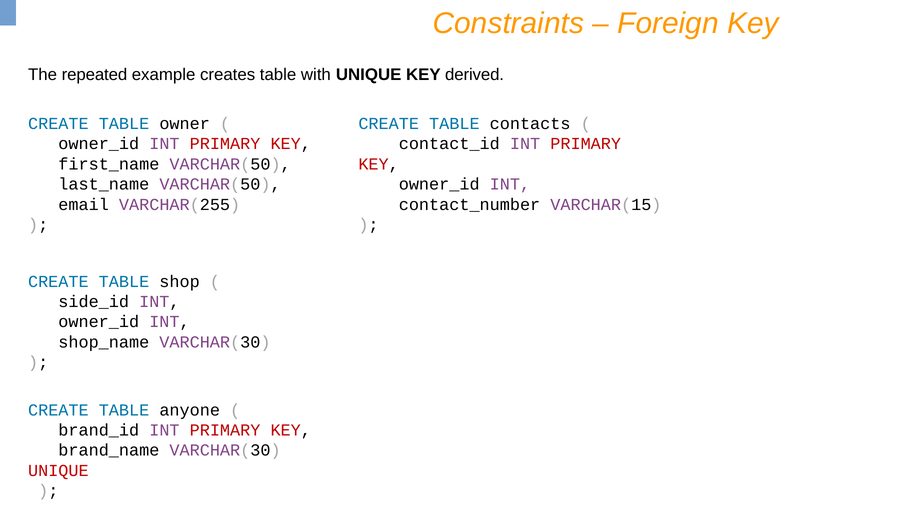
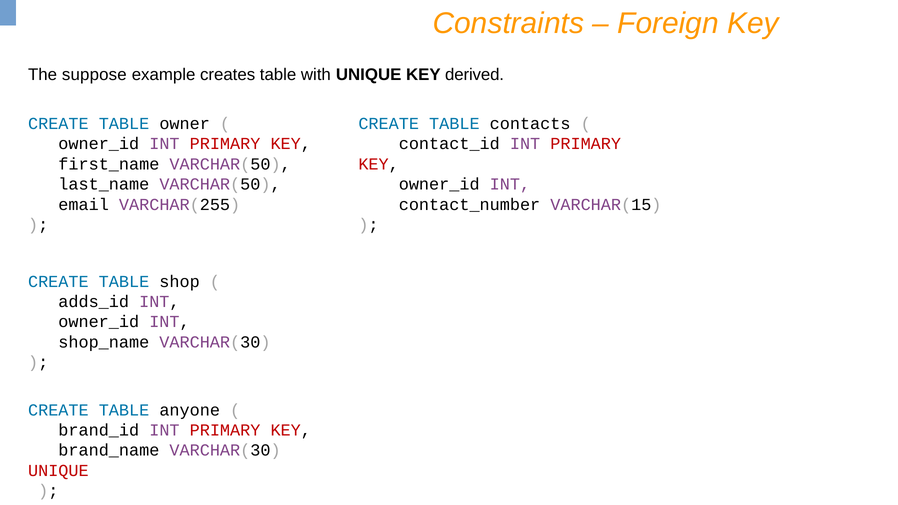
repeated: repeated -> suppose (94, 75)
side_id: side_id -> adds_id (94, 302)
